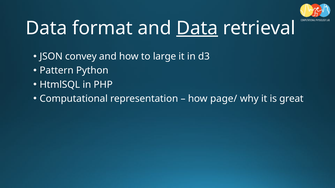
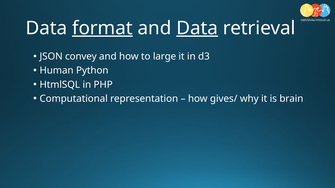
format underline: none -> present (102, 28)
Pattern: Pattern -> Human (57, 71)
page/: page/ -> gives/ (224, 99)
great: great -> brain (291, 99)
